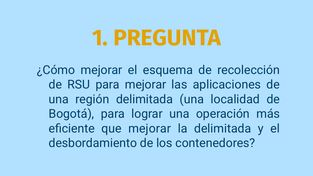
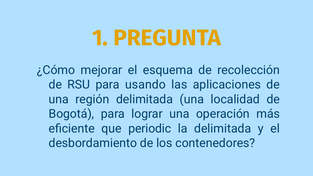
para mejorar: mejorar -> usando (145, 85)
que mejorar: mejorar -> periodic (150, 129)
